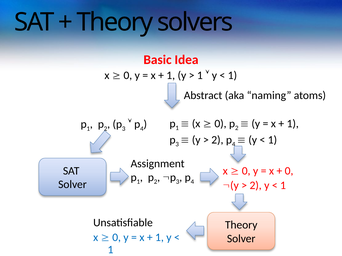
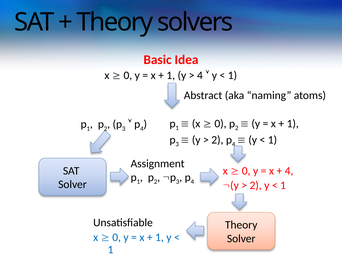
1: 1 -> 4 (200, 75)
0: 0 -> 4 (289, 171)
